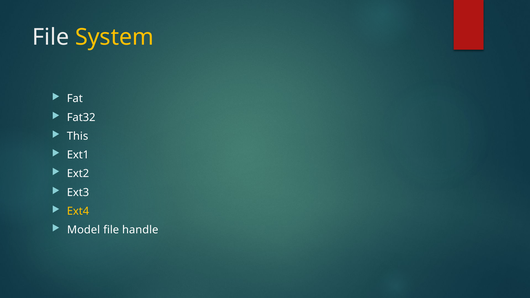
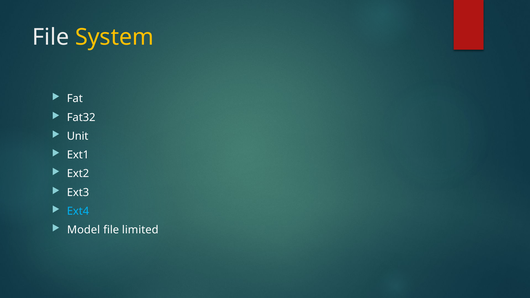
This: This -> Unit (78, 136)
Ext4 colour: yellow -> light blue (78, 211)
handle: handle -> limited (140, 230)
